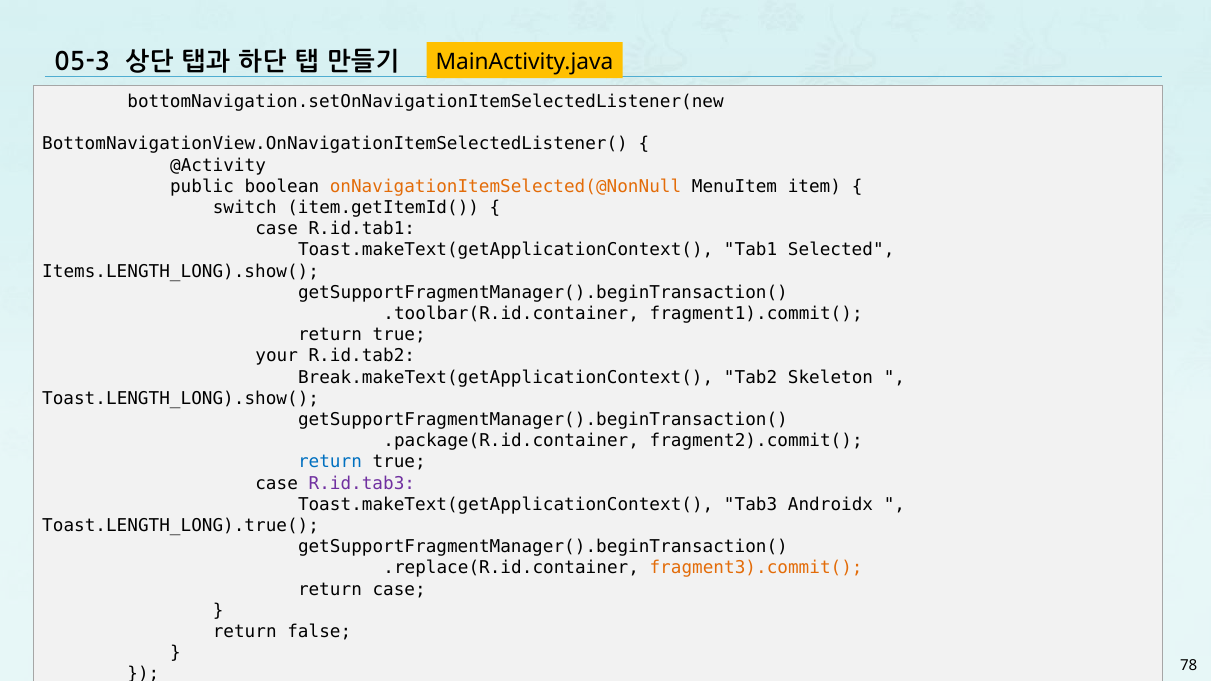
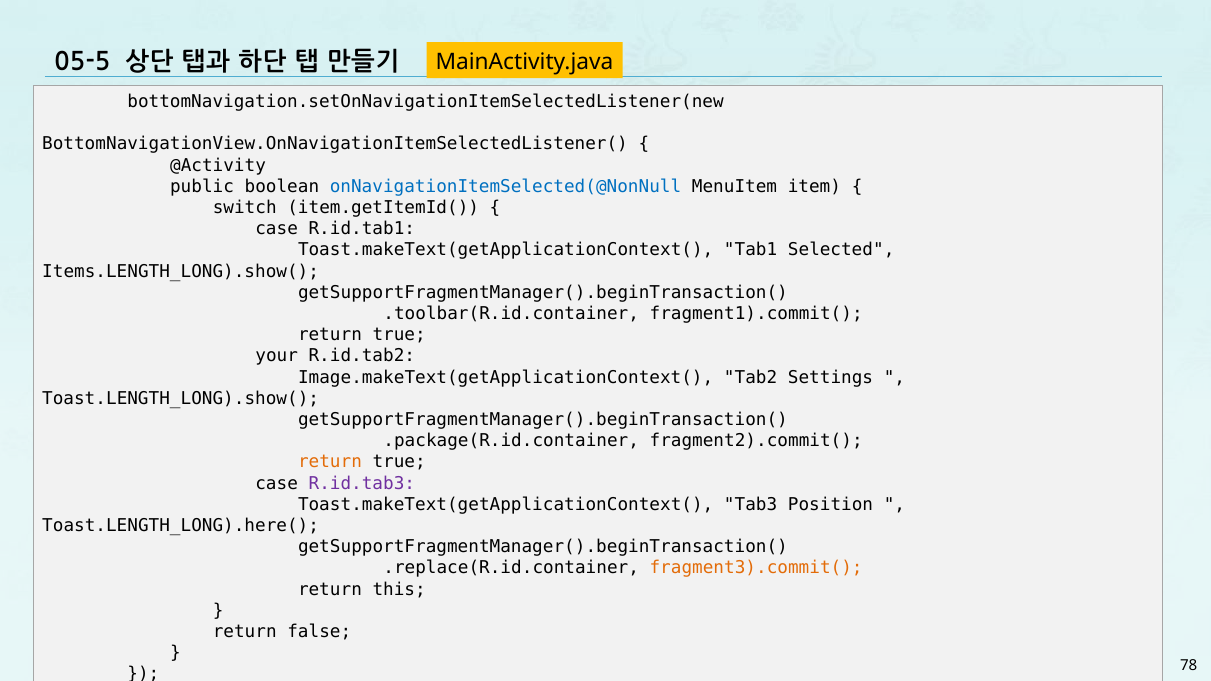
05-3: 05-3 -> 05-5 (82, 62)
onNavigationItemSelected(@NonNull colour: orange -> blue (506, 187)
Break.makeText(getApplicationContext(: Break.makeText(getApplicationContext( -> Image.makeText(getApplicationContext( (506, 377)
Skeleton: Skeleton -> Settings (831, 377)
return colour: blue -> orange (330, 462)
Androidx: Androidx -> Position (831, 505)
Toast.LENGTH_LONG).true(: Toast.LENGTH_LONG).true( -> Toast.LENGTH_LONG).here( (181, 526)
return case: case -> this (399, 589)
